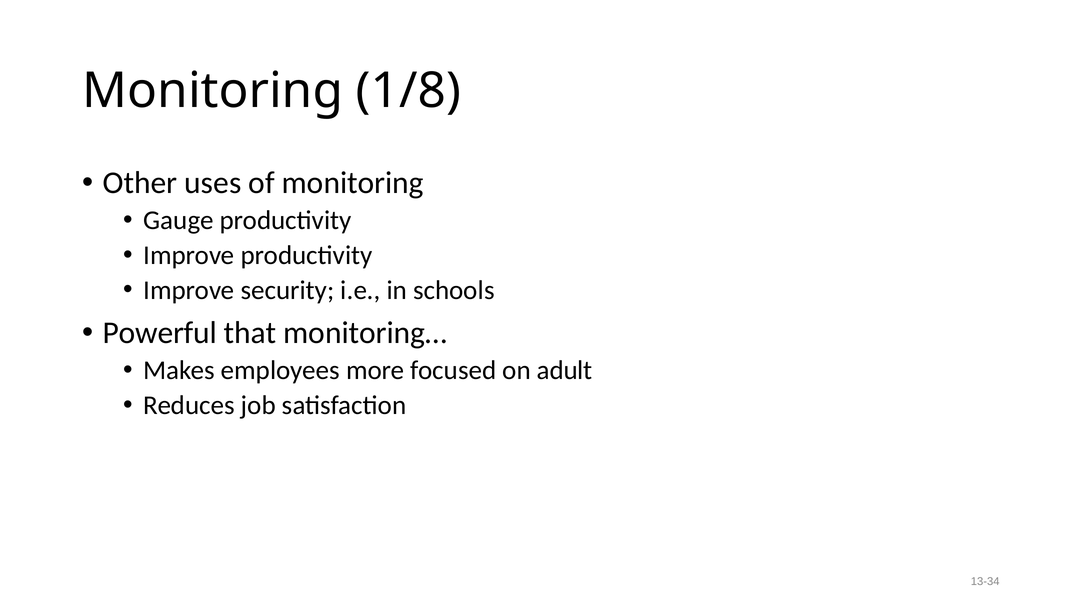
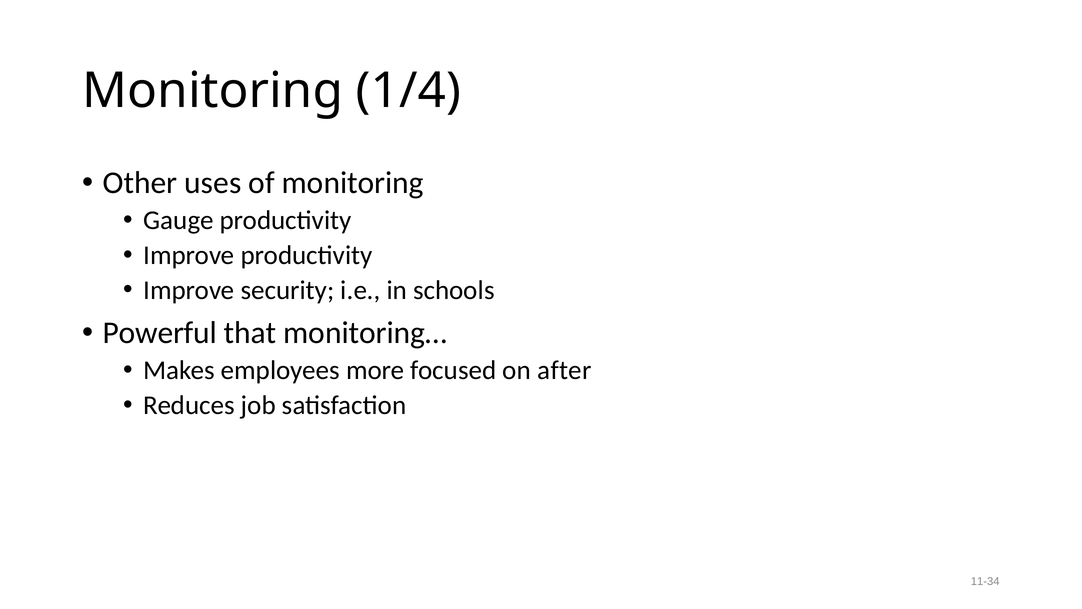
1/8: 1/8 -> 1/4 (408, 91)
adult: adult -> after (564, 370)
13-34: 13-34 -> 11-34 (985, 581)
